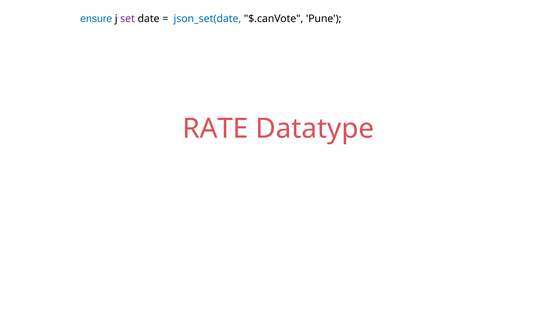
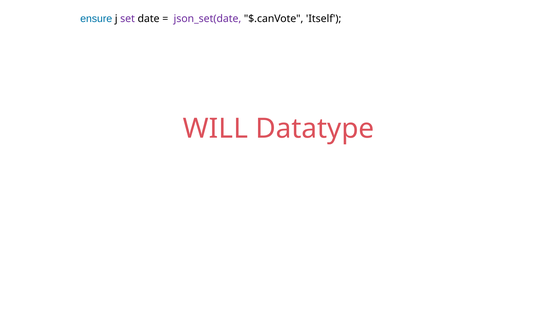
json_set(date colour: blue -> purple (207, 19)
Pune: Pune -> Itself (324, 19)
RATE: RATE -> WILL (215, 129)
